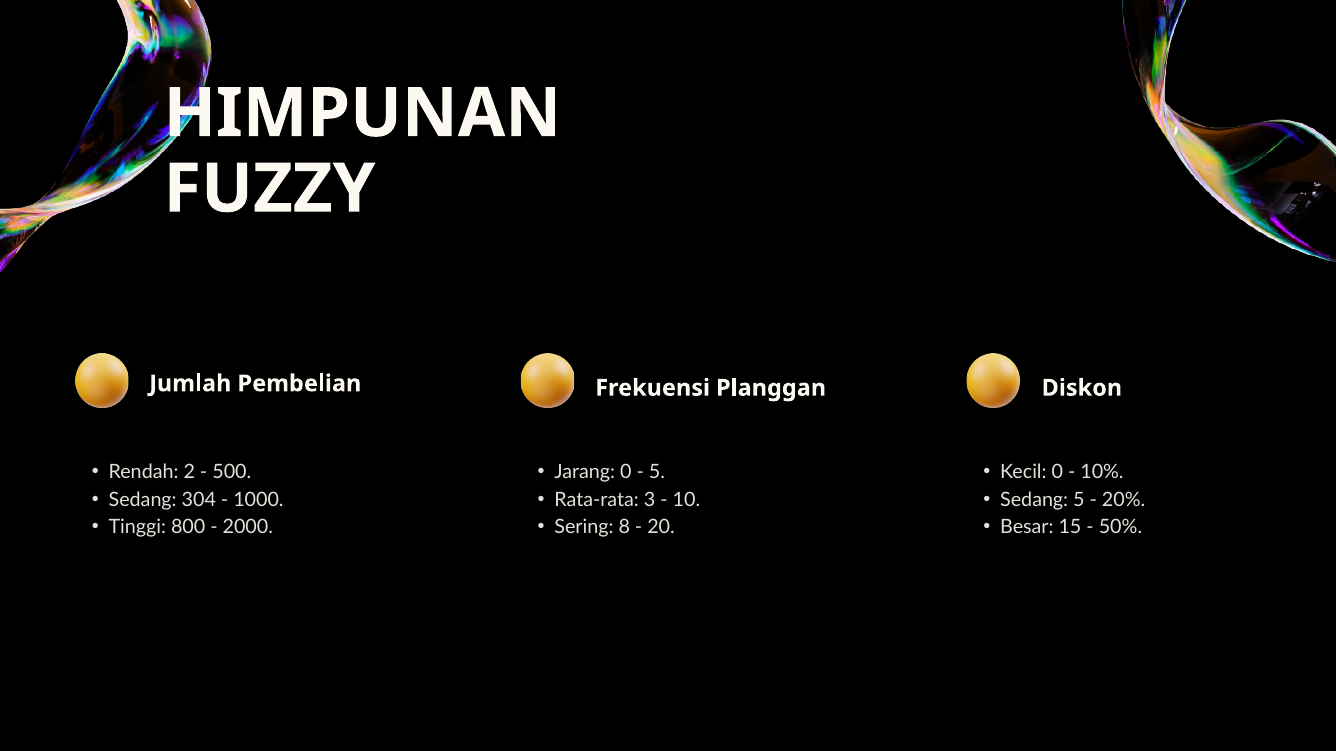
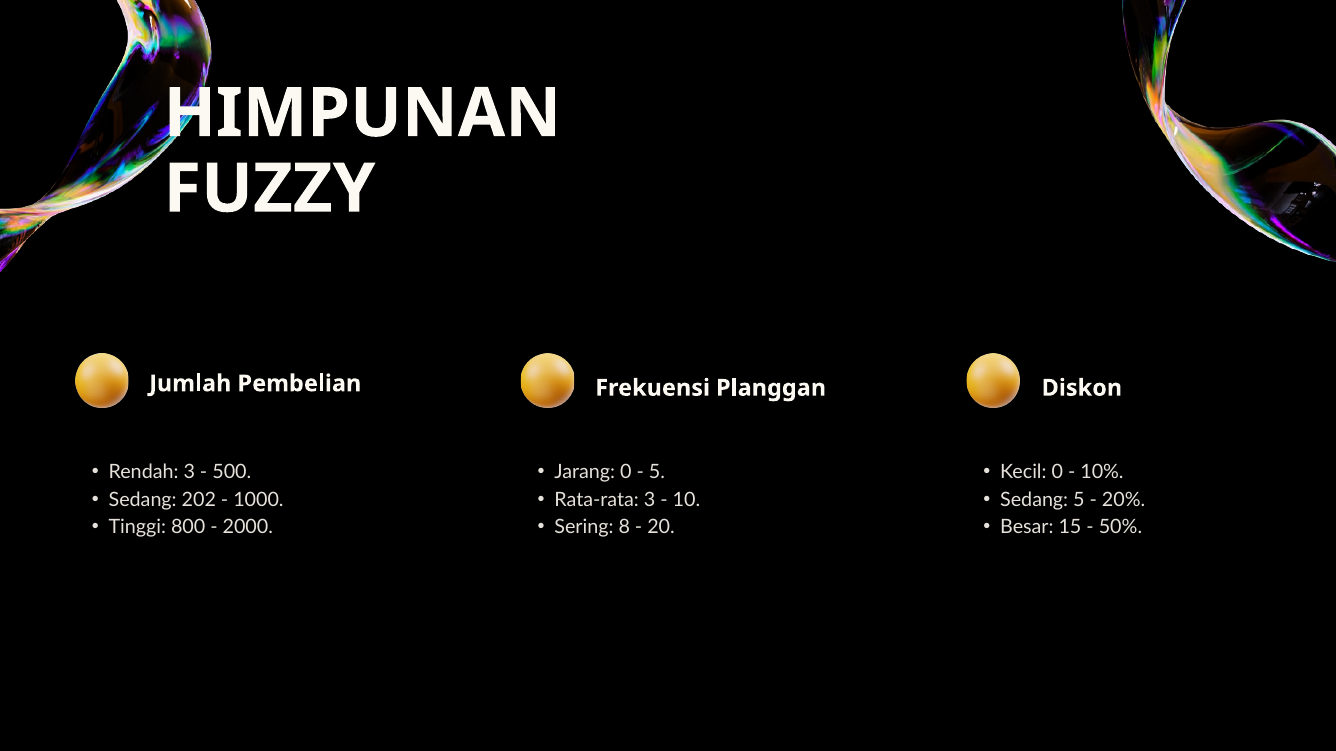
Rendah 2: 2 -> 3 (189, 472)
304: 304 -> 202 (199, 500)
